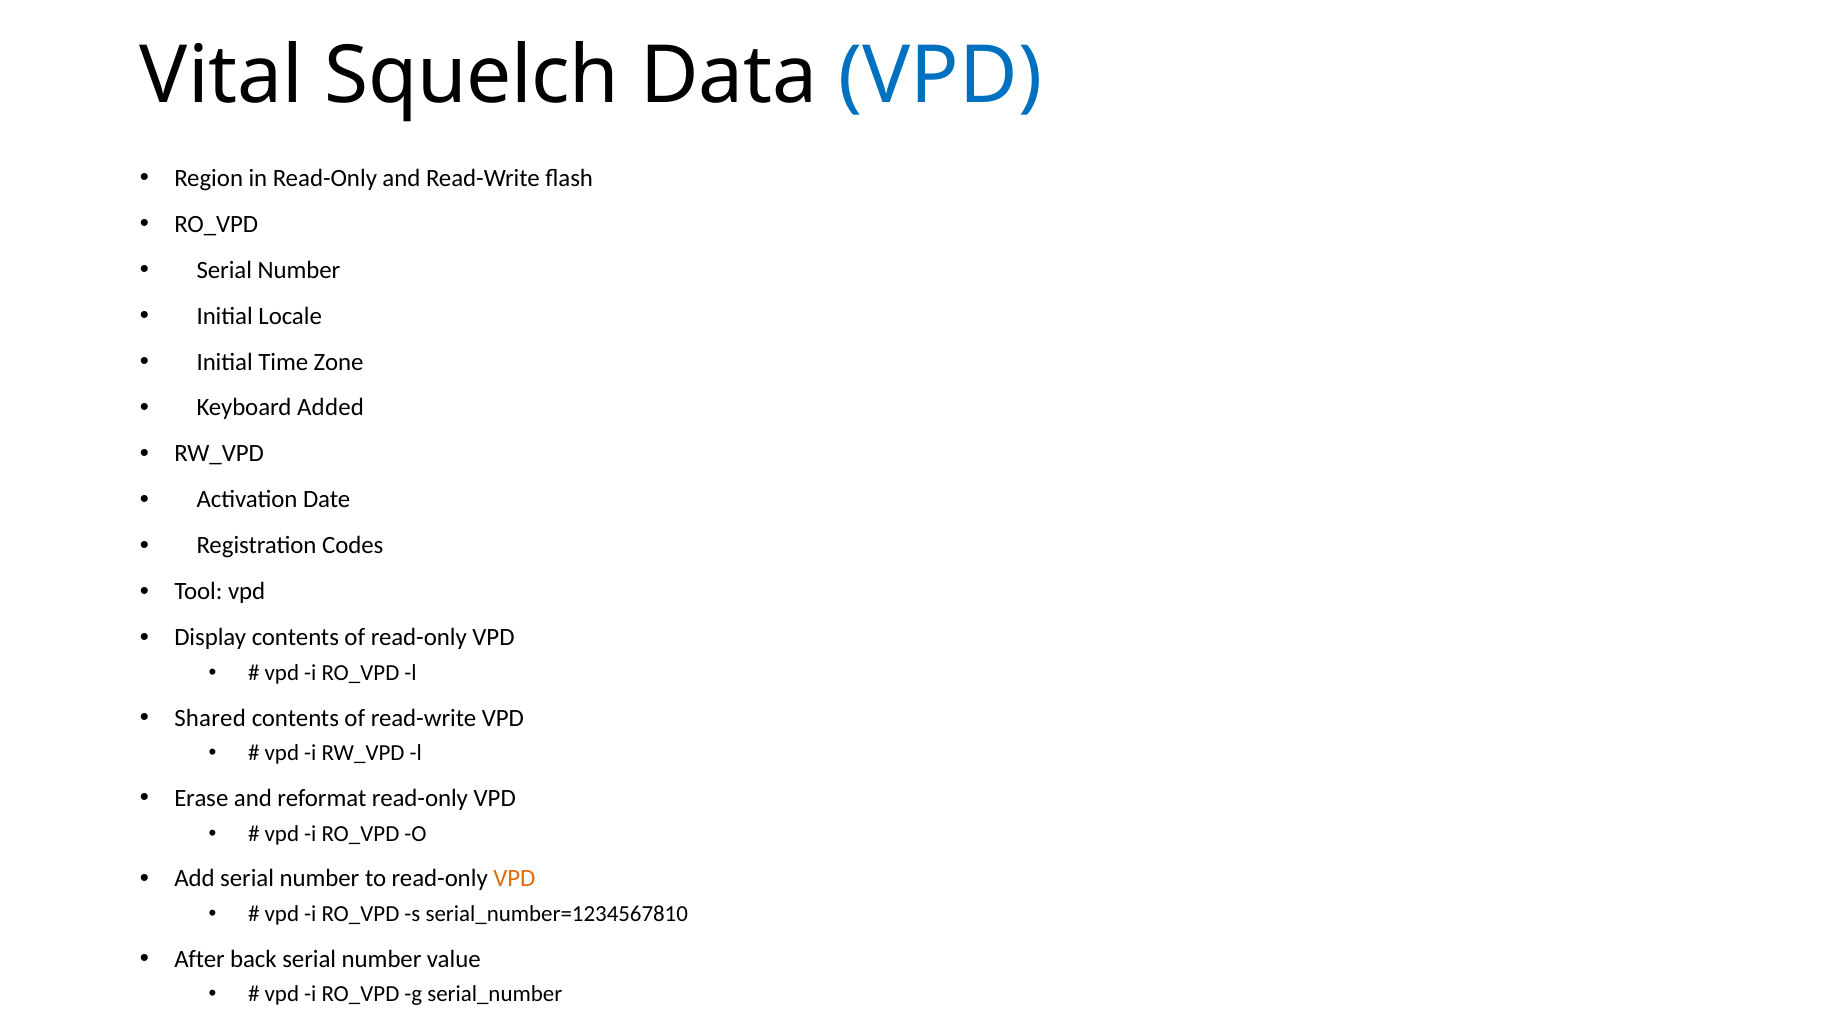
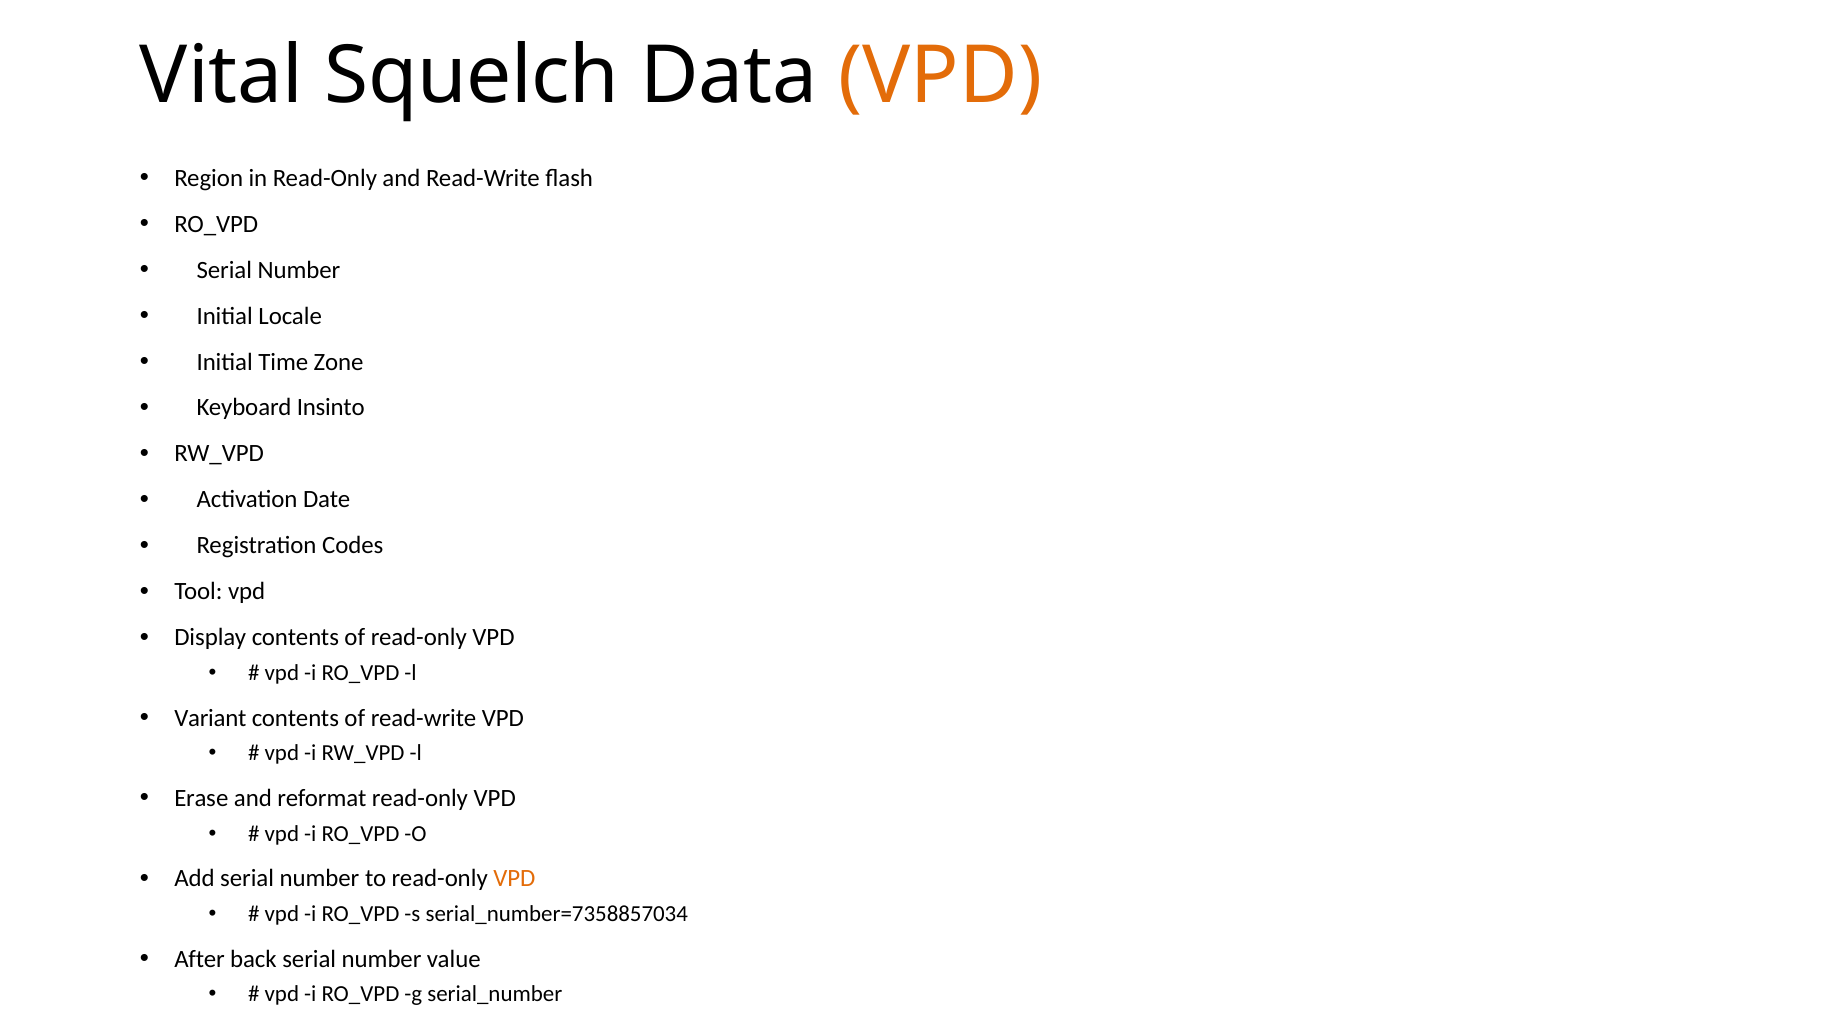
VPD colour: blue -> orange (940, 76)
Added: Added -> Insinto (331, 408)
Shared: Shared -> Variant (210, 718)
serial_number=1234567810: serial_number=1234567810 -> serial_number=7358857034 (557, 914)
